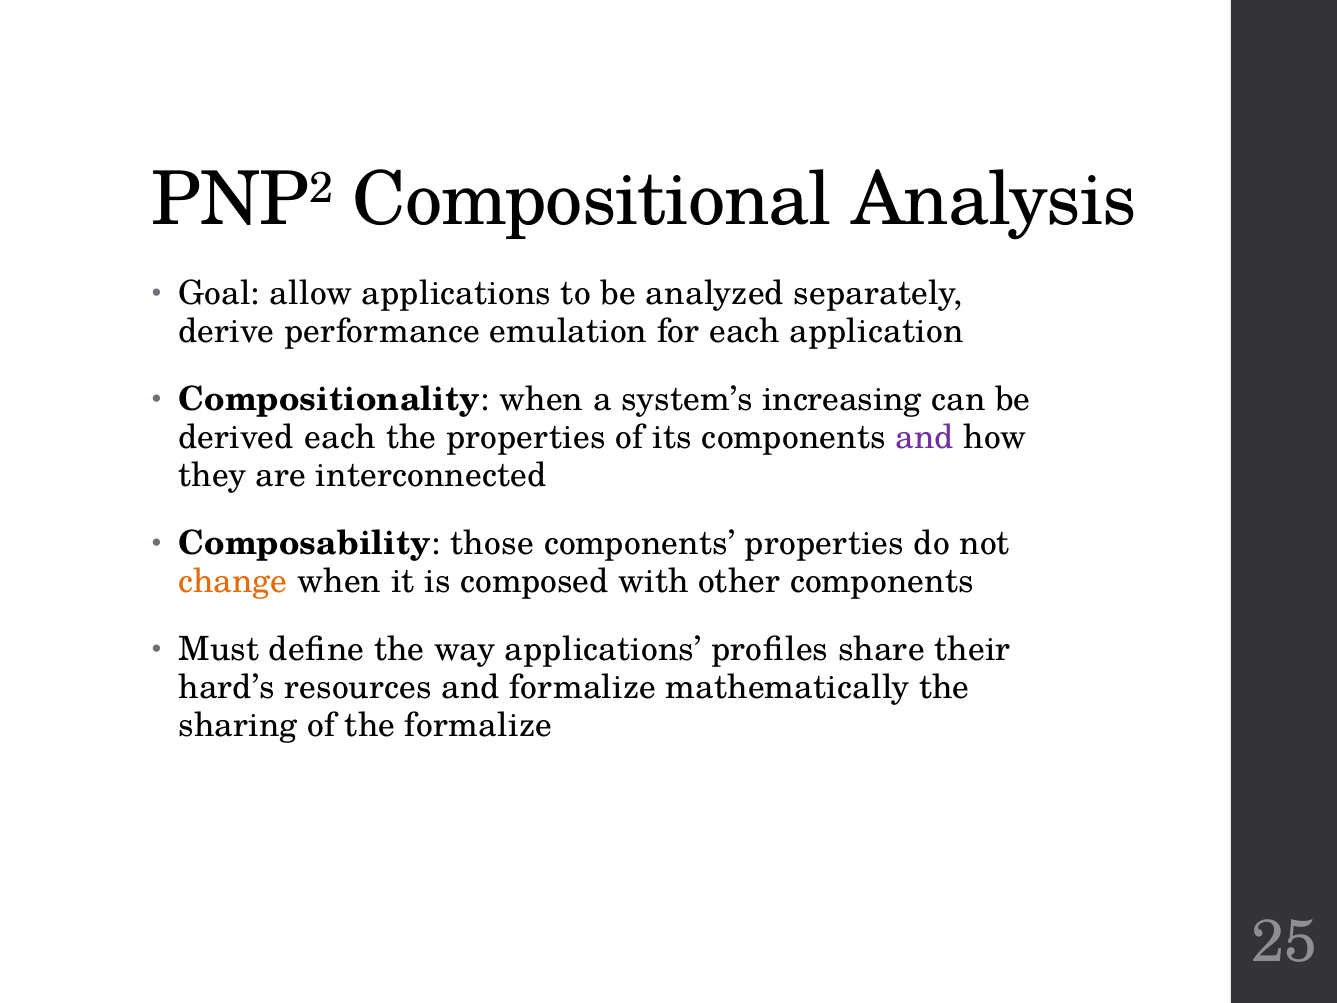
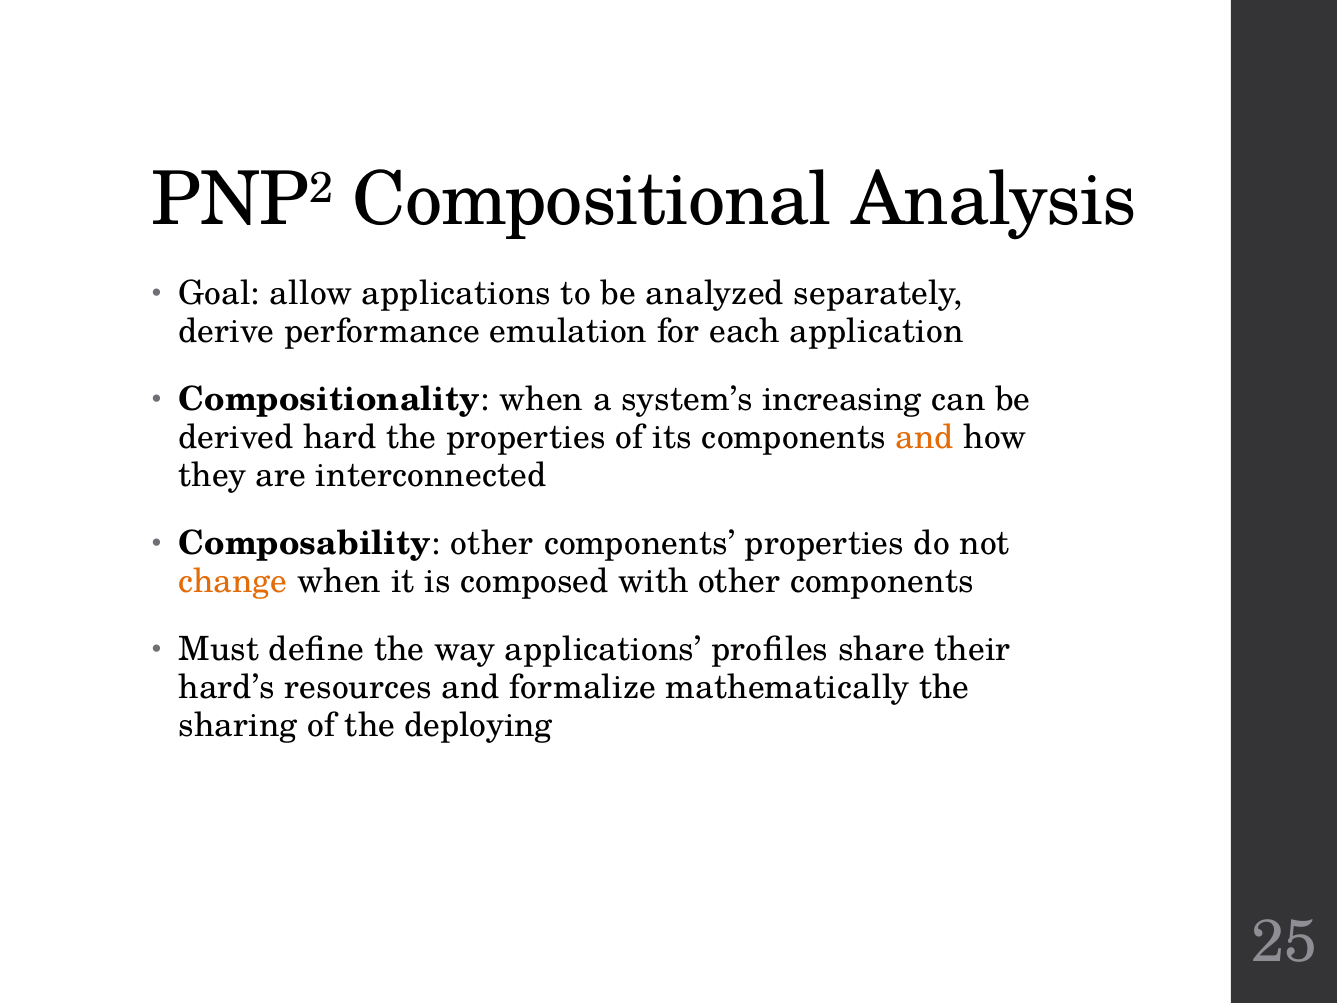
derived each: each -> hard (340, 438)
and colour: purple -> orange (925, 438)
Composability those: those -> other (492, 544)
the formalize: formalize -> deploying (479, 726)
